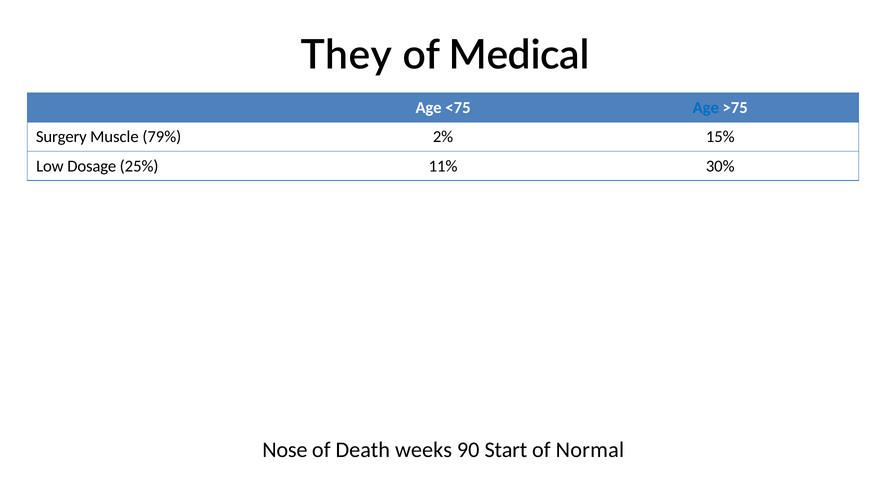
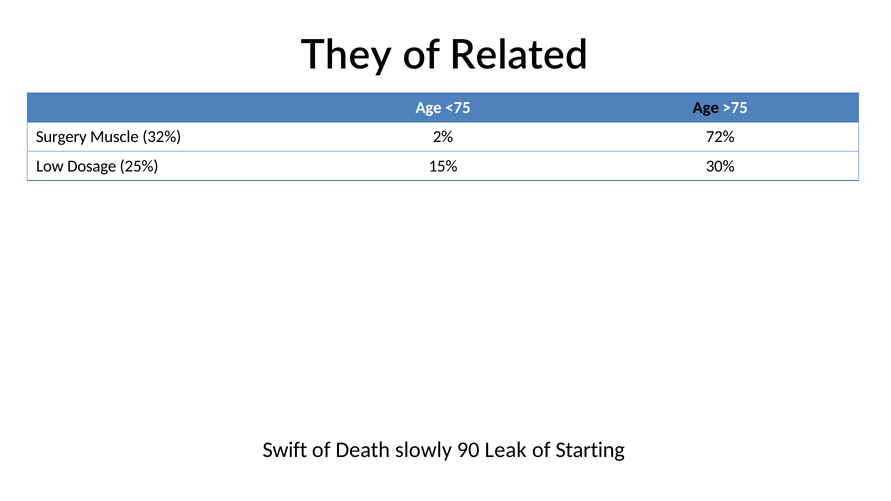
Medical: Medical -> Related (519, 55)
Age colour: blue -> black (706, 108)
79%: 79% -> 32% (162, 137)
15%: 15% -> 72% (720, 137)
11%: 11% -> 15% (443, 166)
Nose: Nose -> Swift (285, 450)
weeks: weeks -> slowly (423, 450)
Start: Start -> Leak (506, 450)
Normal: Normal -> Starting (590, 450)
